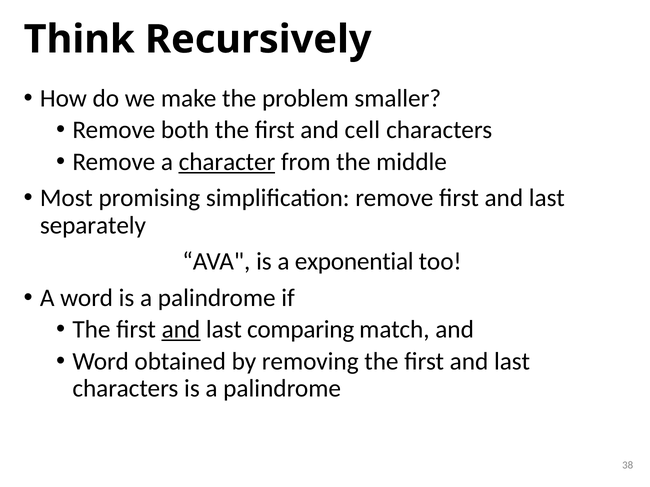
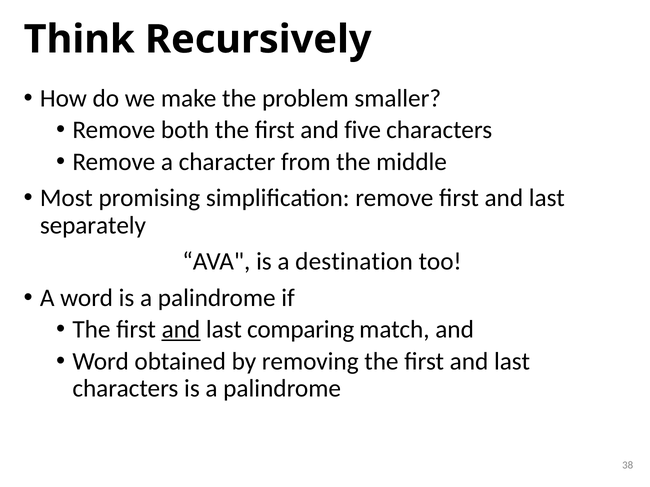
cell: cell -> five (363, 130)
character underline: present -> none (227, 162)
exponential: exponential -> destination (354, 262)
